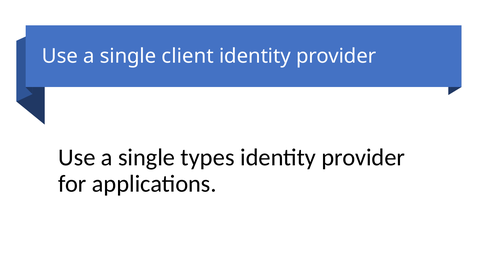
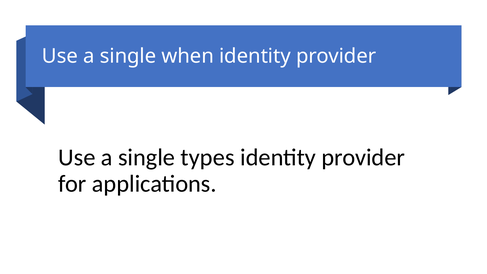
client: client -> when (188, 56)
